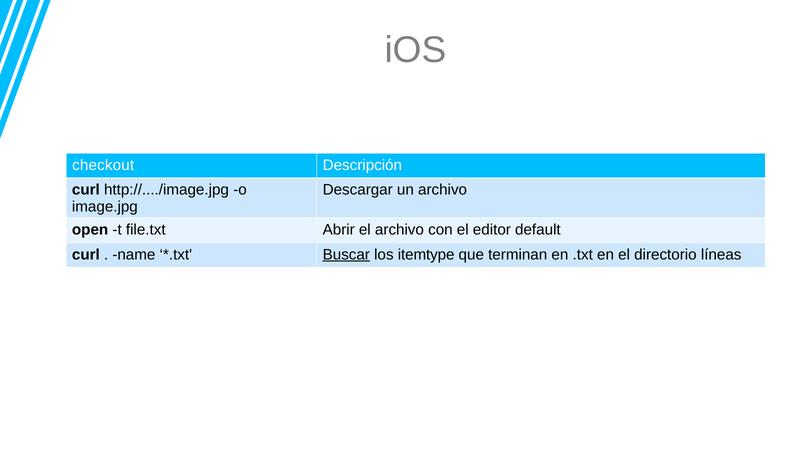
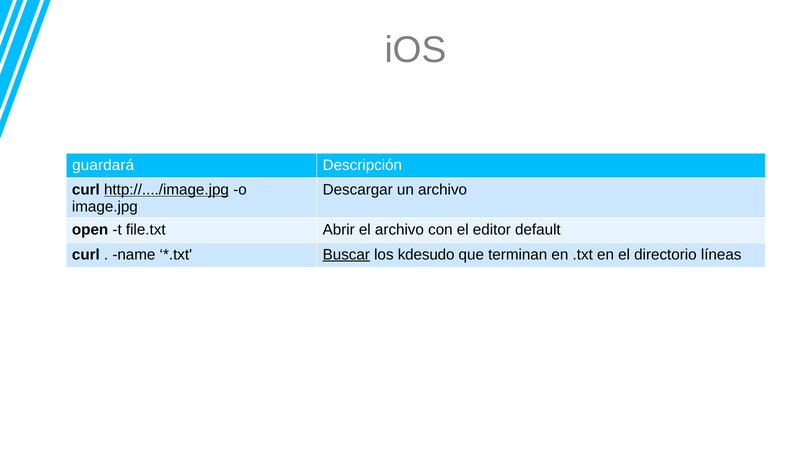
checkout: checkout -> guardará (103, 165)
http://..../image.jpg underline: none -> present (166, 190)
itemtype: itemtype -> kdesudo (426, 255)
